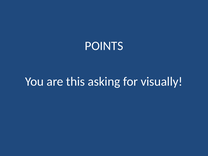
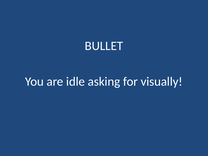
POINTS: POINTS -> BULLET (104, 46)
this: this -> idle (76, 82)
